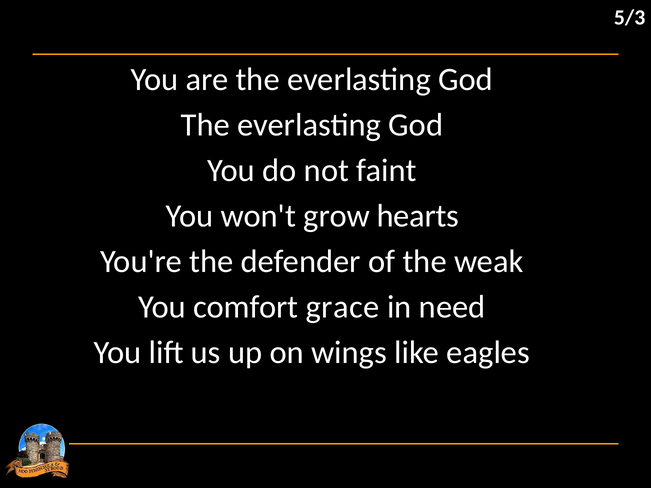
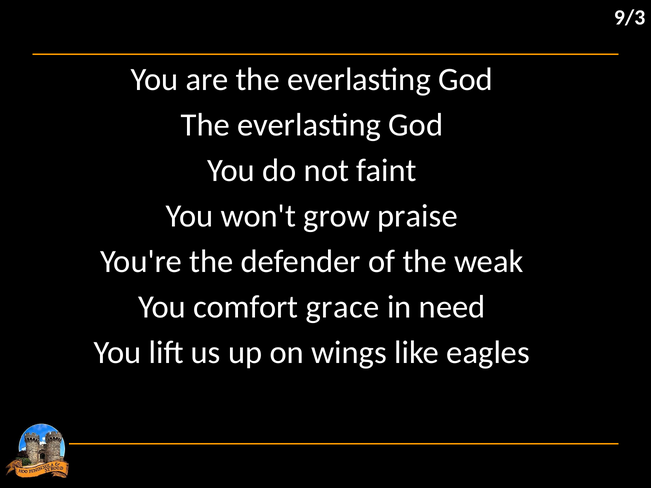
5/3: 5/3 -> 9/3 (630, 18)
hearts: hearts -> praise (418, 216)
